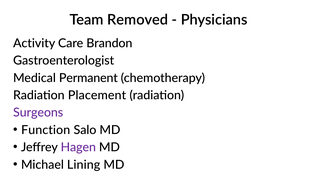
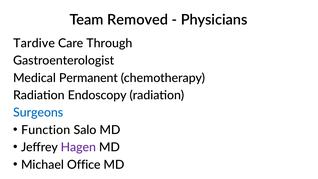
Activity: Activity -> Tardive (34, 43)
Brandon: Brandon -> Through (109, 43)
Placement: Placement -> Endoscopy (97, 95)
Surgeons colour: purple -> blue (38, 113)
Lining: Lining -> Office (84, 165)
